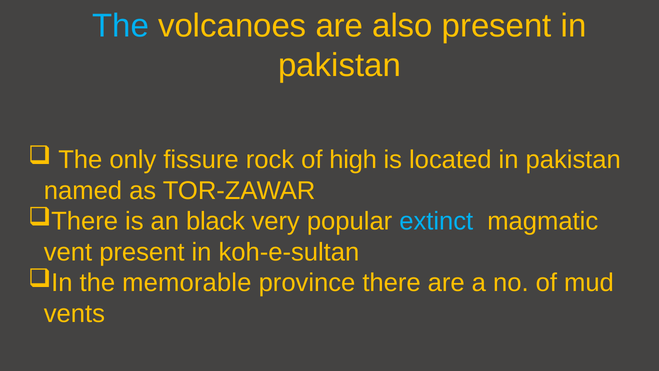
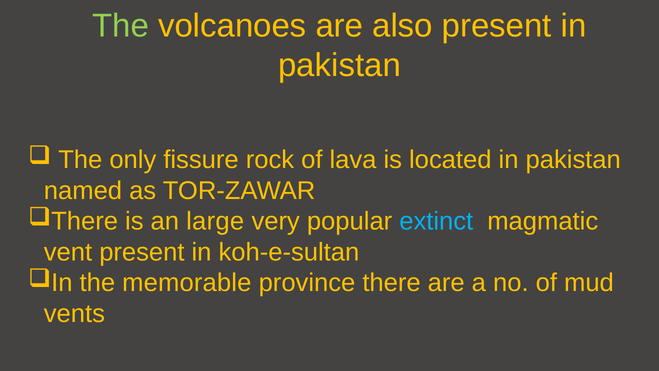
The colour: light blue -> light green (121, 26)
high: high -> lava (353, 160)
black: black -> large (215, 221)
